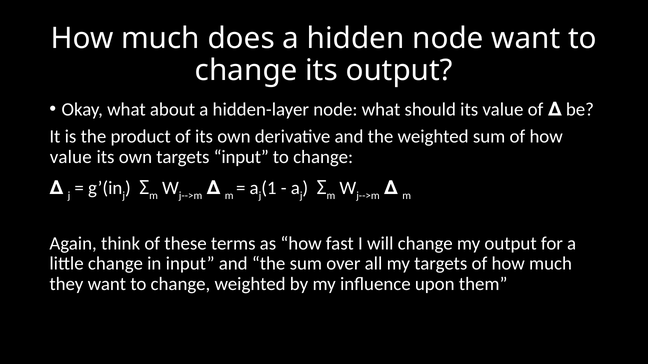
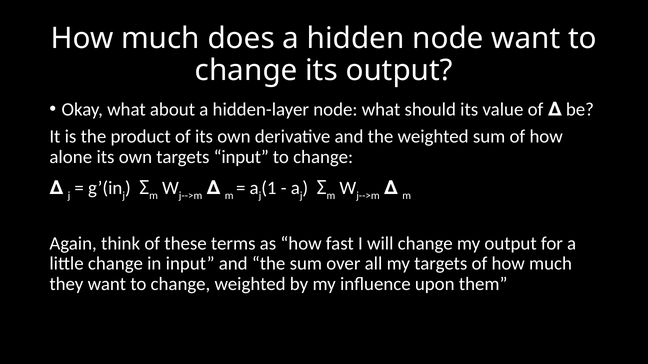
value: value -> alone (71, 157)
